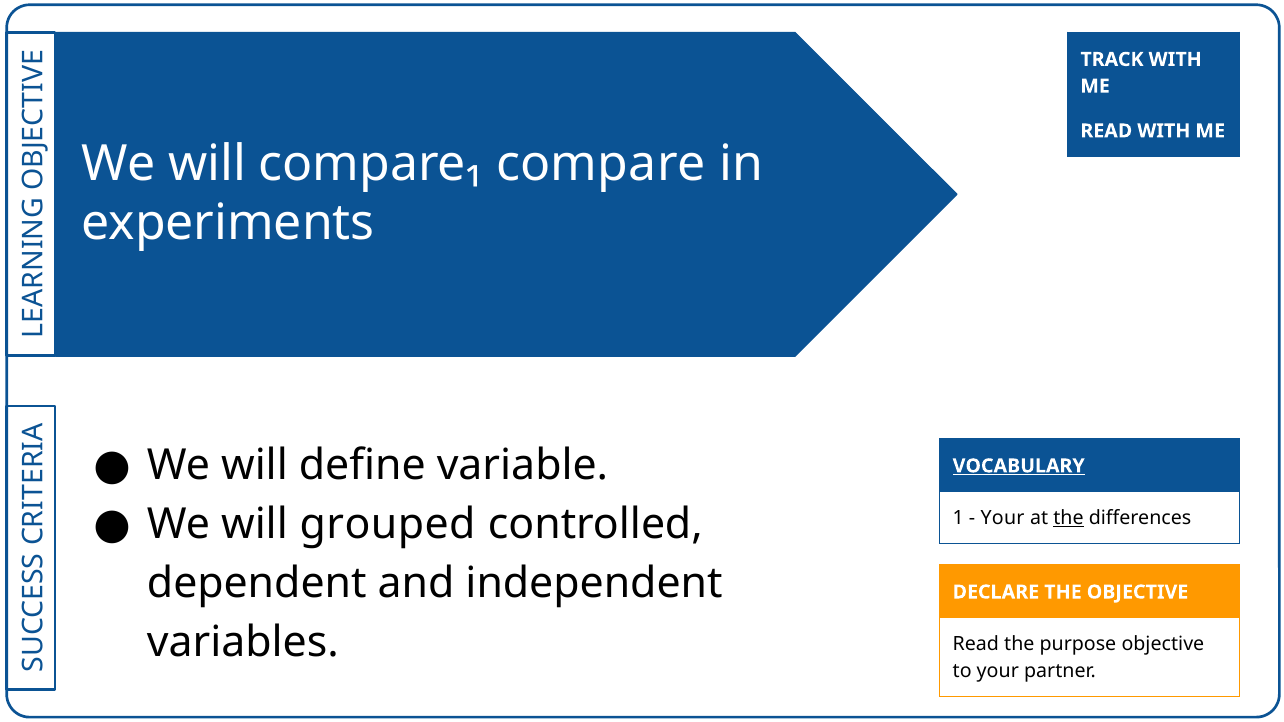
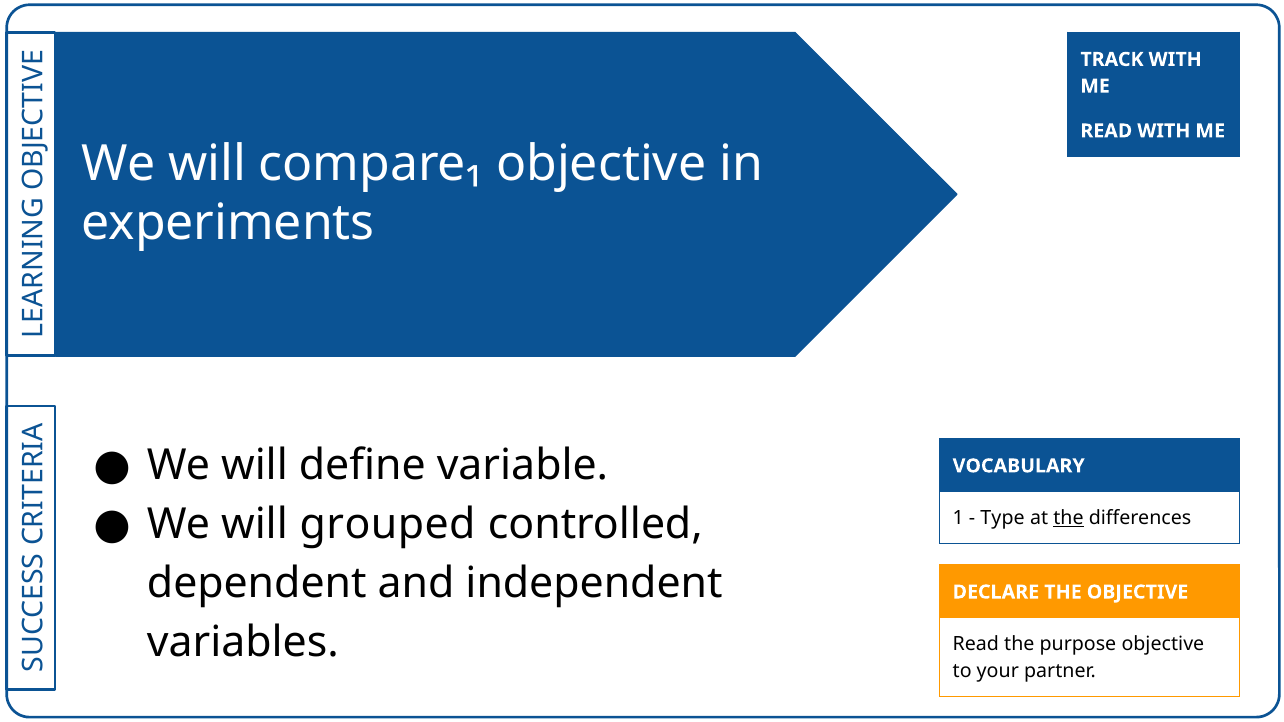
compare₁ compare: compare -> objective (601, 164)
VOCABULARY underline: present -> none (1019, 466)
Your: Your -> Type (1003, 519)
